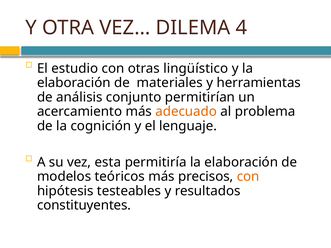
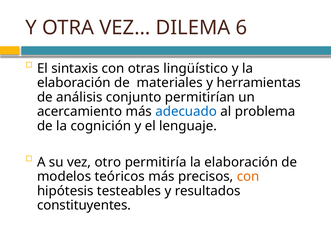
4: 4 -> 6 (241, 28)
estudio: estudio -> sintaxis (75, 68)
adecuado colour: orange -> blue (186, 112)
esta: esta -> otro (108, 162)
